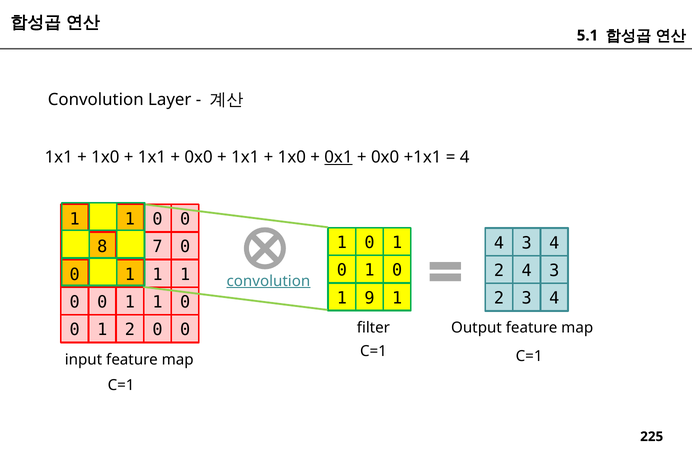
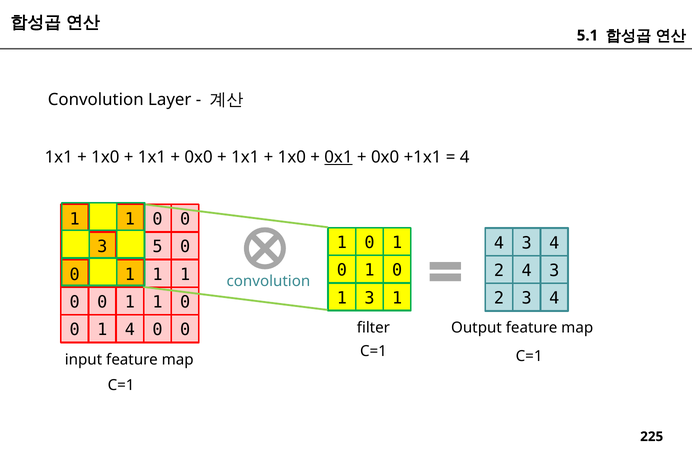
8: 8 -> 3 (102, 247)
7: 7 -> 5 (157, 247)
convolution underline: present -> none (268, 281)
1 9: 9 -> 3 (370, 298)
0 1 2: 2 -> 4 (130, 330)
